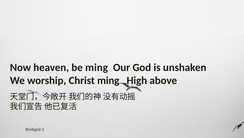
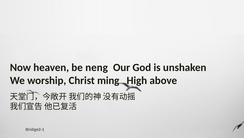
be ming: ming -> neng (97, 67)
